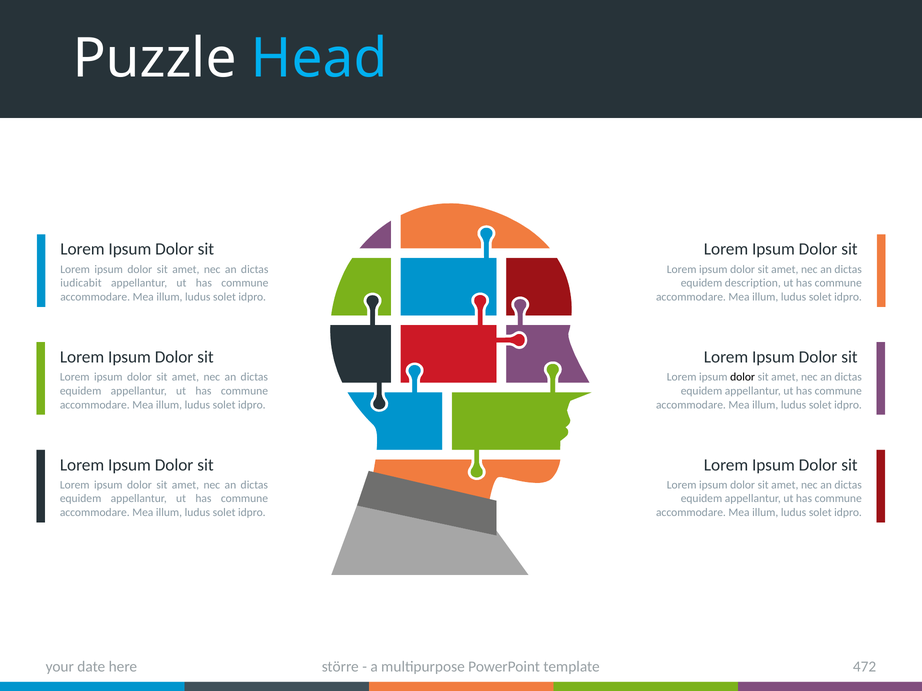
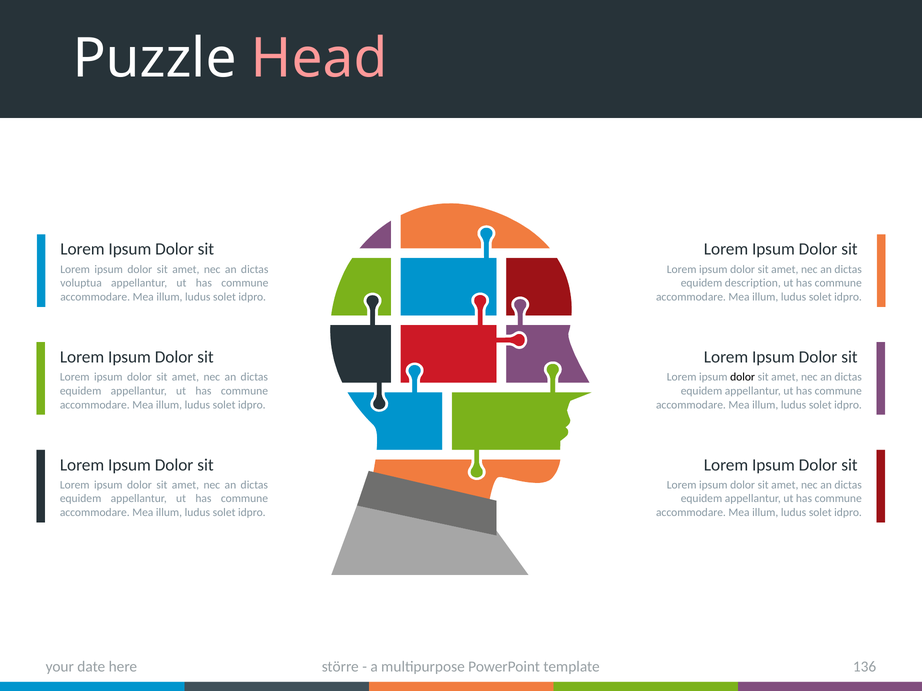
Head colour: light blue -> pink (319, 59)
iudicabit: iudicabit -> voluptua (81, 283)
472: 472 -> 136 (865, 667)
